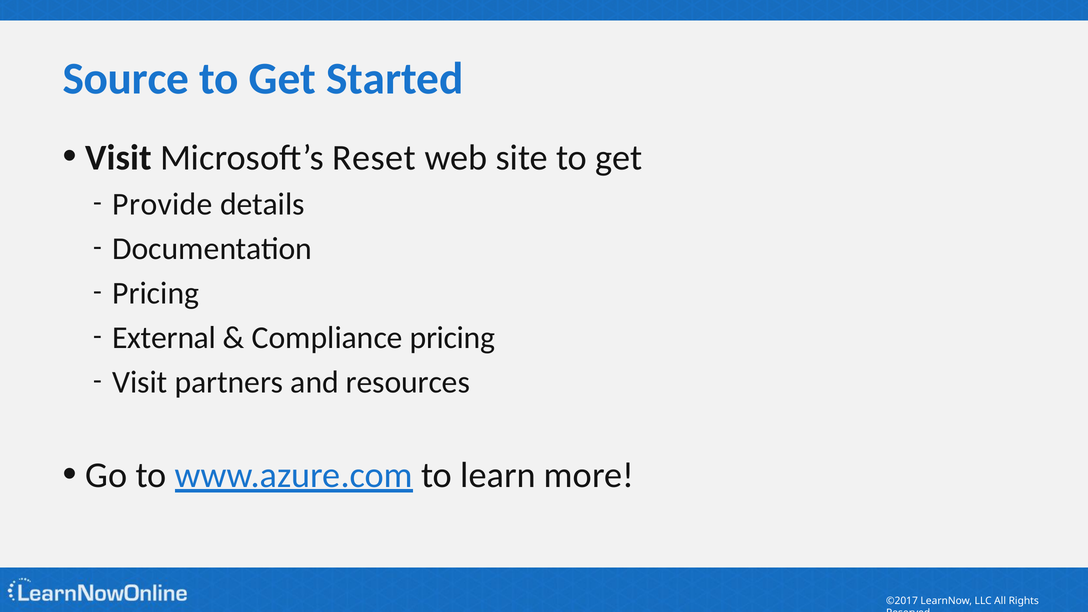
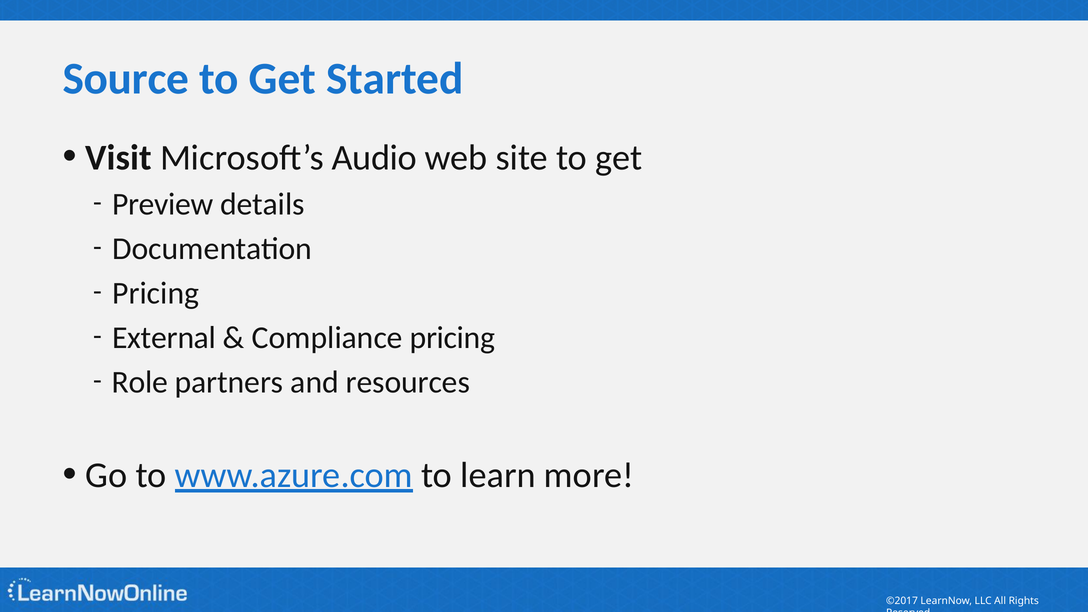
Reset: Reset -> Audio (374, 158)
Provide: Provide -> Preview (163, 204)
Visit: Visit -> Role (140, 382)
